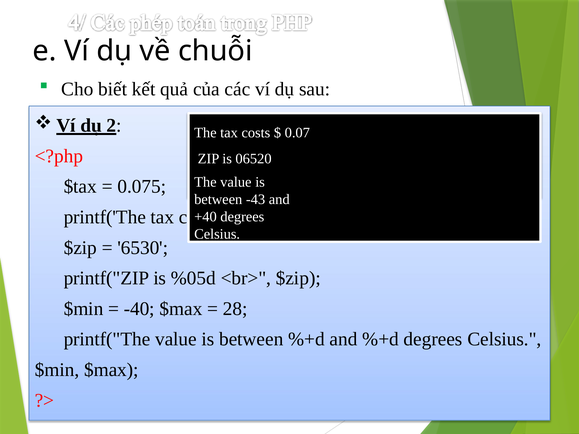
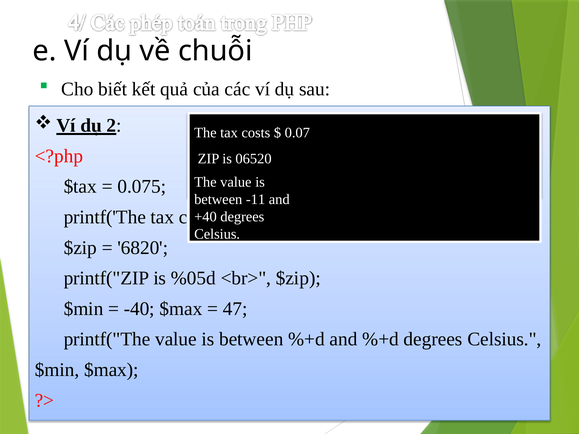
-43: -43 -> -11 (256, 200)
6530: 6530 -> 6820 (143, 248)
28: 28 -> 47 (235, 309)
